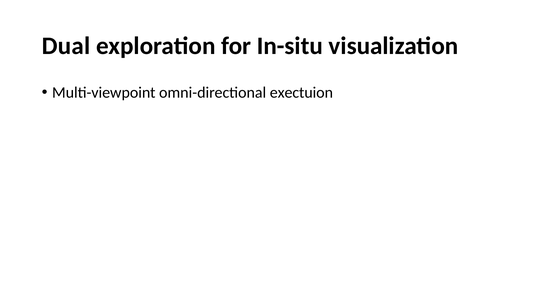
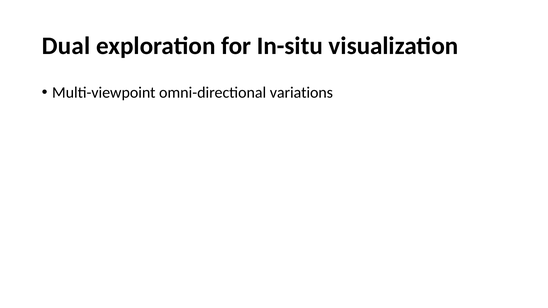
exectuion: exectuion -> variations (301, 93)
